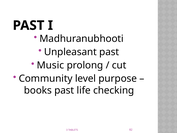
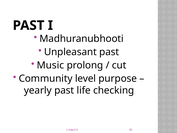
books: books -> yearly (38, 90)
